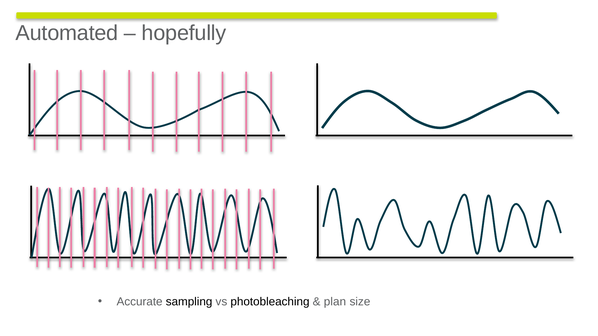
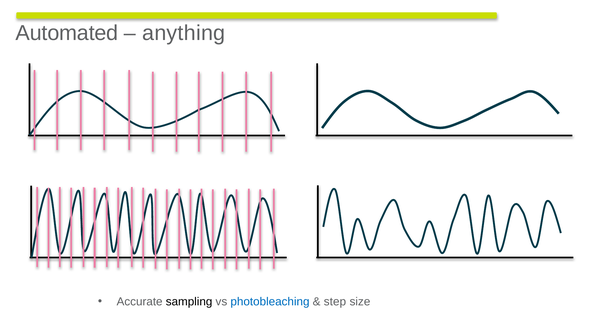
hopefully: hopefully -> anything (184, 33)
photobleaching colour: black -> blue (270, 302)
plan: plan -> step (335, 302)
